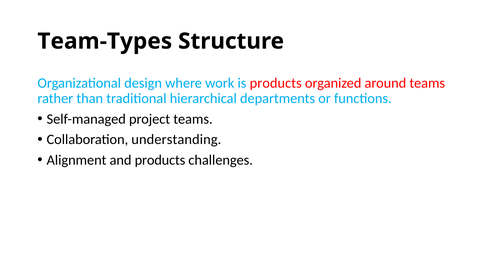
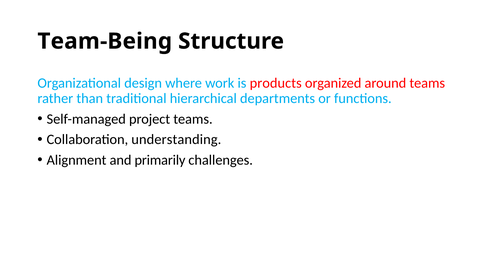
Team-Types: Team-Types -> Team-Being (105, 41)
and products: products -> primarily (160, 160)
